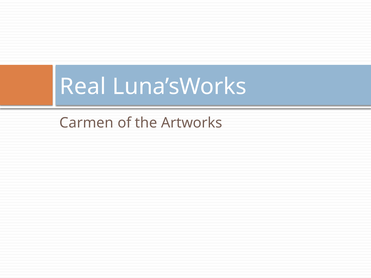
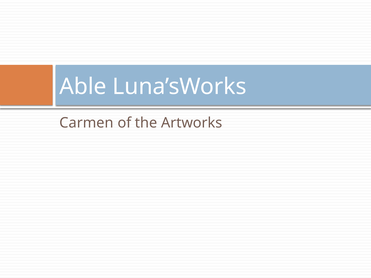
Real: Real -> Able (83, 87)
